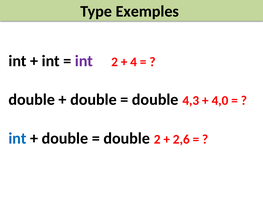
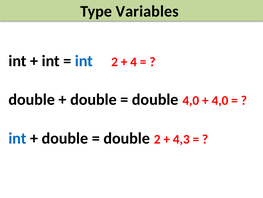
Exemples: Exemples -> Variables (147, 11)
int colour: purple -> blue (84, 61)
double 4,3: 4,3 -> 4,0 (191, 100)
2,6: 2,6 -> 4,3 (181, 139)
